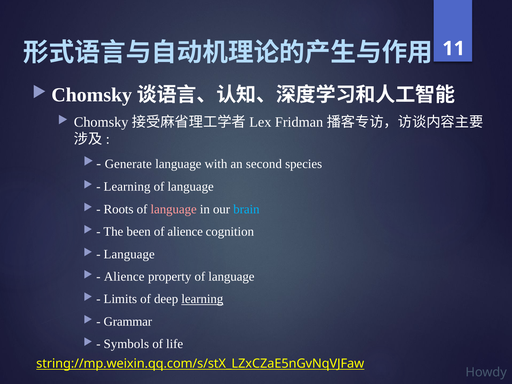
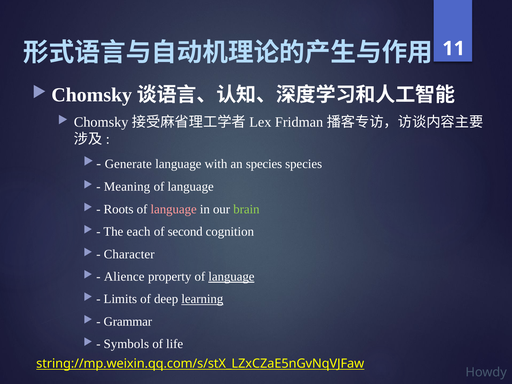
an second: second -> species (264, 164)
Learning: Learning -> Meaning (127, 187)
brain colour: light blue -> light green (246, 209)
been: been -> each (139, 232)
of alience: alience -> second (185, 232)
Language: Language -> Character (129, 254)
language underline: none -> present (231, 277)
